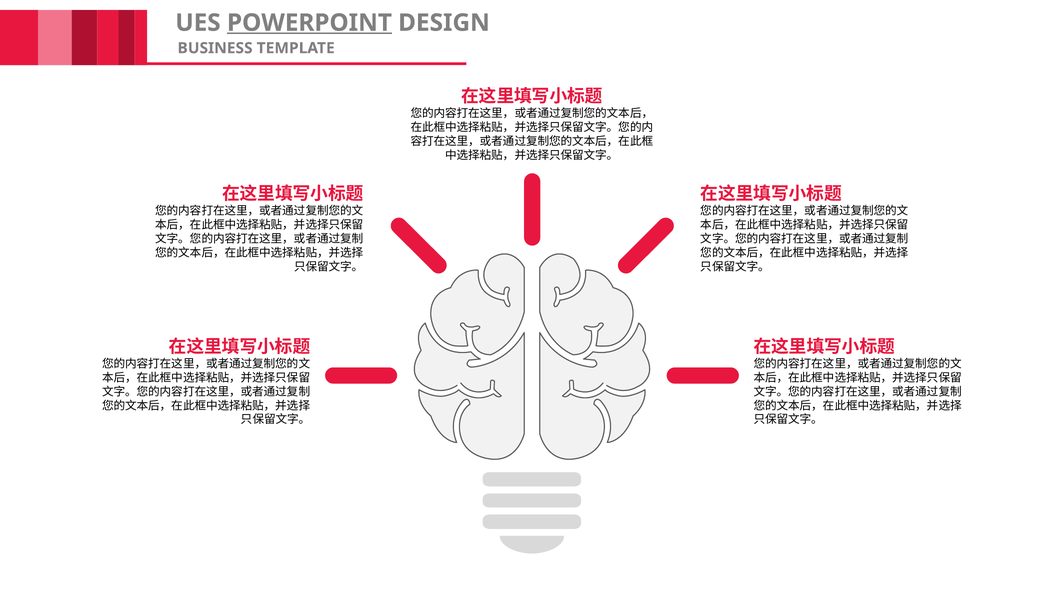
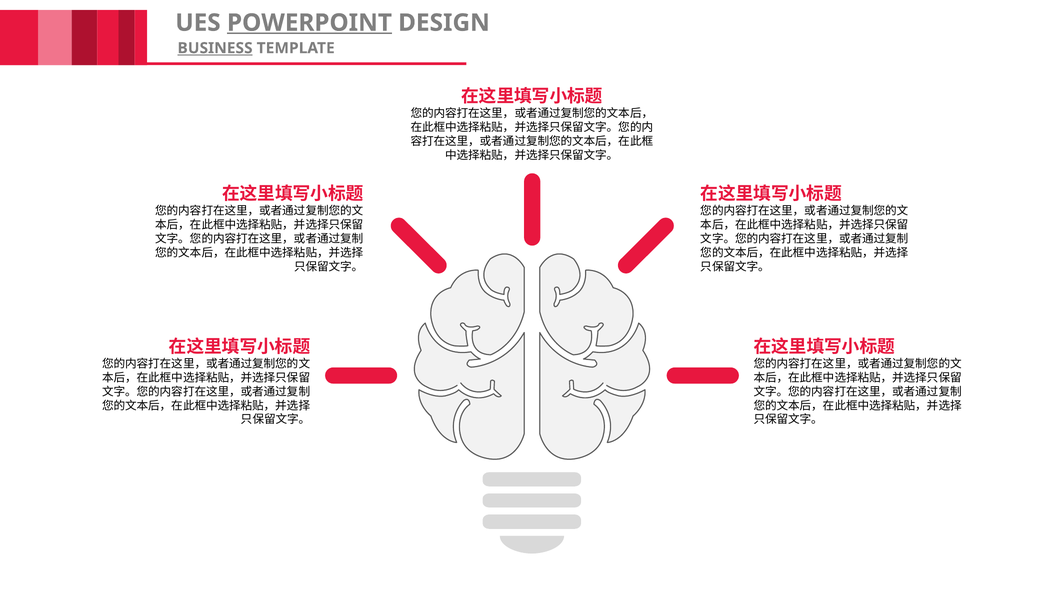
BUSINESS underline: none -> present (215, 48)
